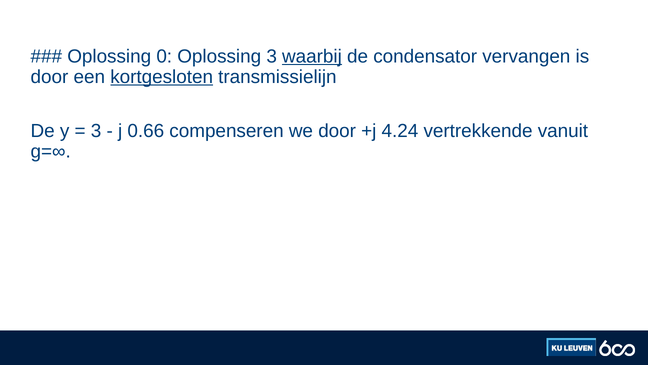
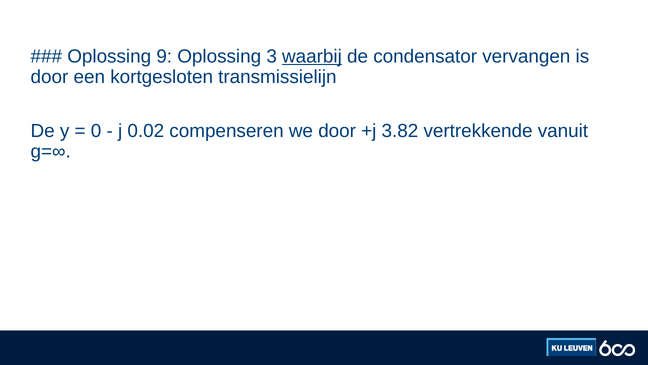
0: 0 -> 9 (164, 56)
kortgesloten underline: present -> none (162, 77)
3: 3 -> 0 (96, 131)
0.66: 0.66 -> 0.02 (146, 131)
4.24: 4.24 -> 3.82 (400, 131)
